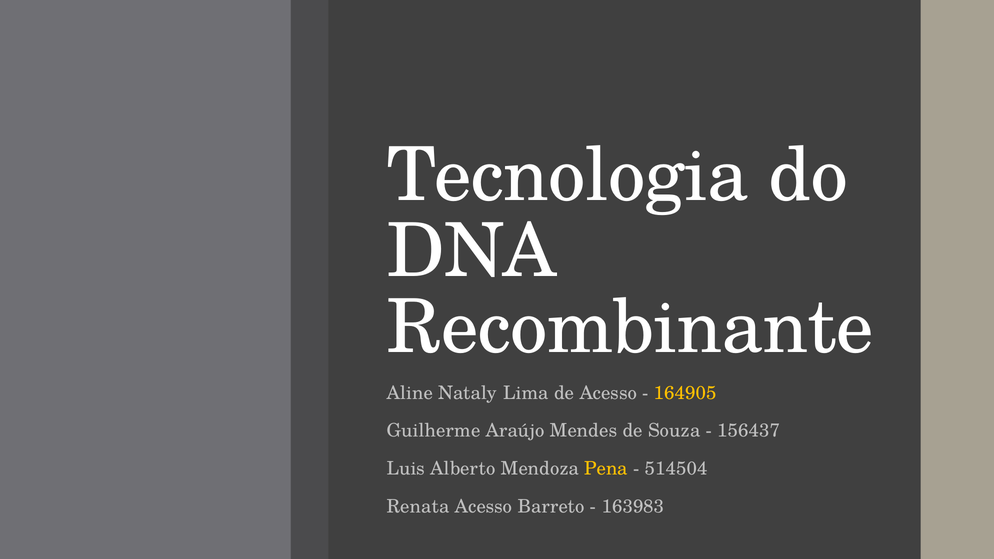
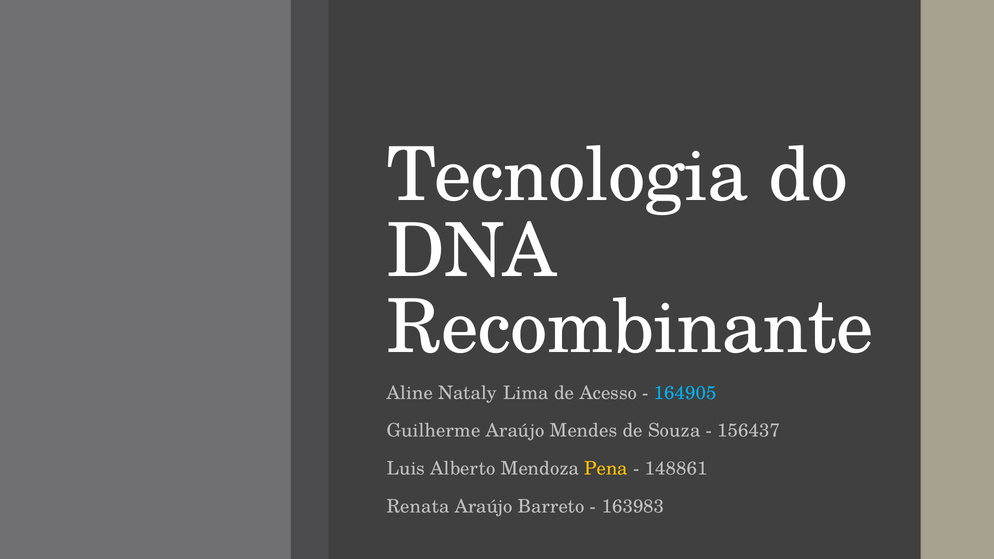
164905 colour: yellow -> light blue (685, 393)
514504: 514504 -> 148861 (676, 469)
Renata Acesso: Acesso -> Araújo (484, 507)
